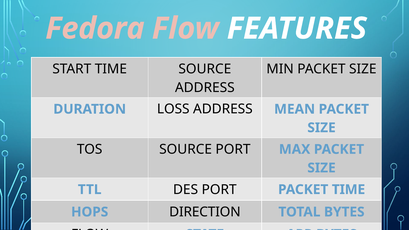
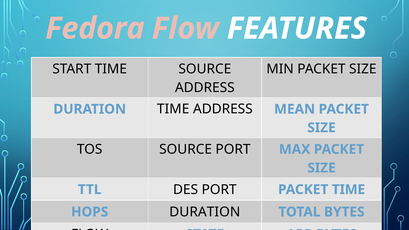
DURATION LOSS: LOSS -> TIME (173, 109)
HOPS DIRECTION: DIRECTION -> DURATION (205, 212)
